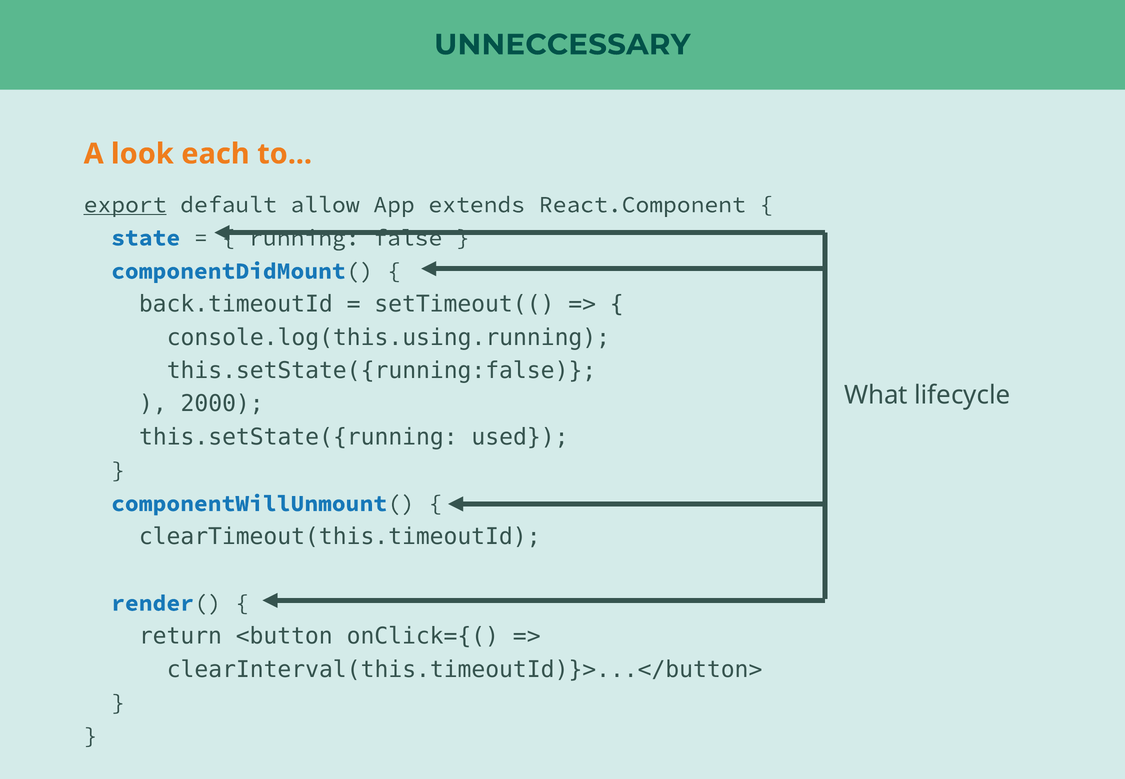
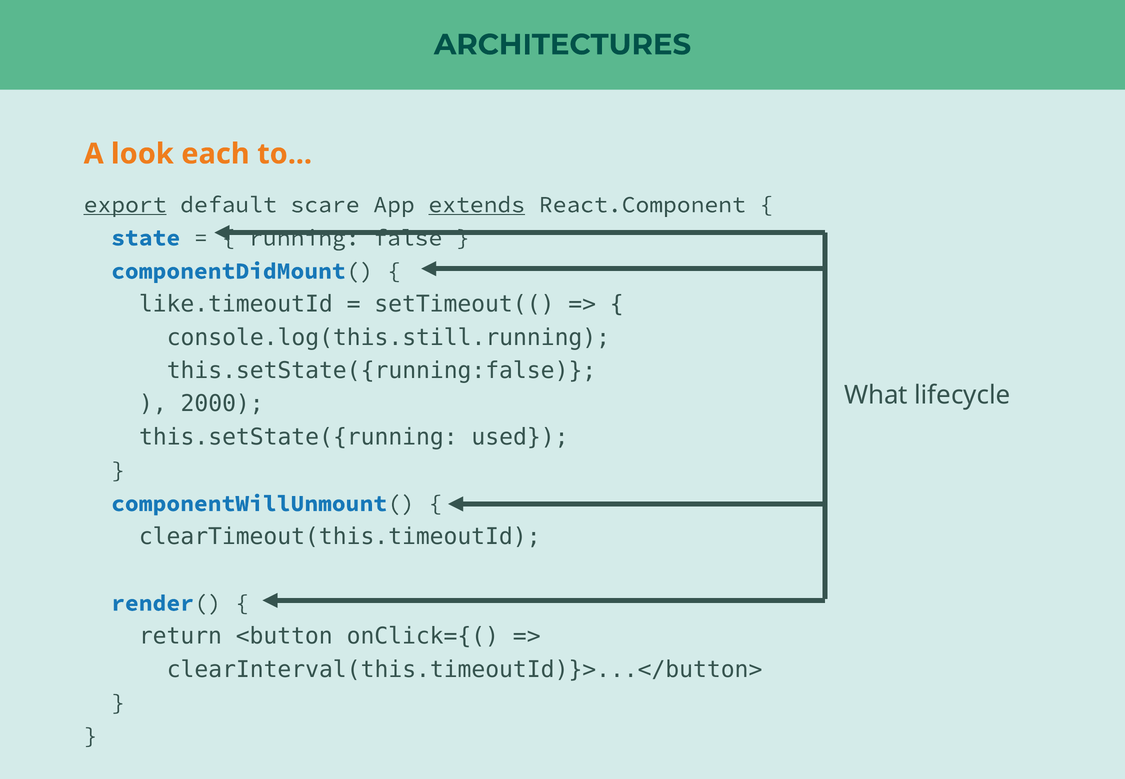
UNNECCESSARY: UNNECCESSARY -> ARCHITECTURES (563, 45)
allow: allow -> scare (325, 205)
extends underline: none -> present (477, 205)
back.timeoutId: back.timeoutId -> like.timeoutId (236, 304)
console.log(this.using.running: console.log(this.using.running -> console.log(this.still.running (388, 337)
